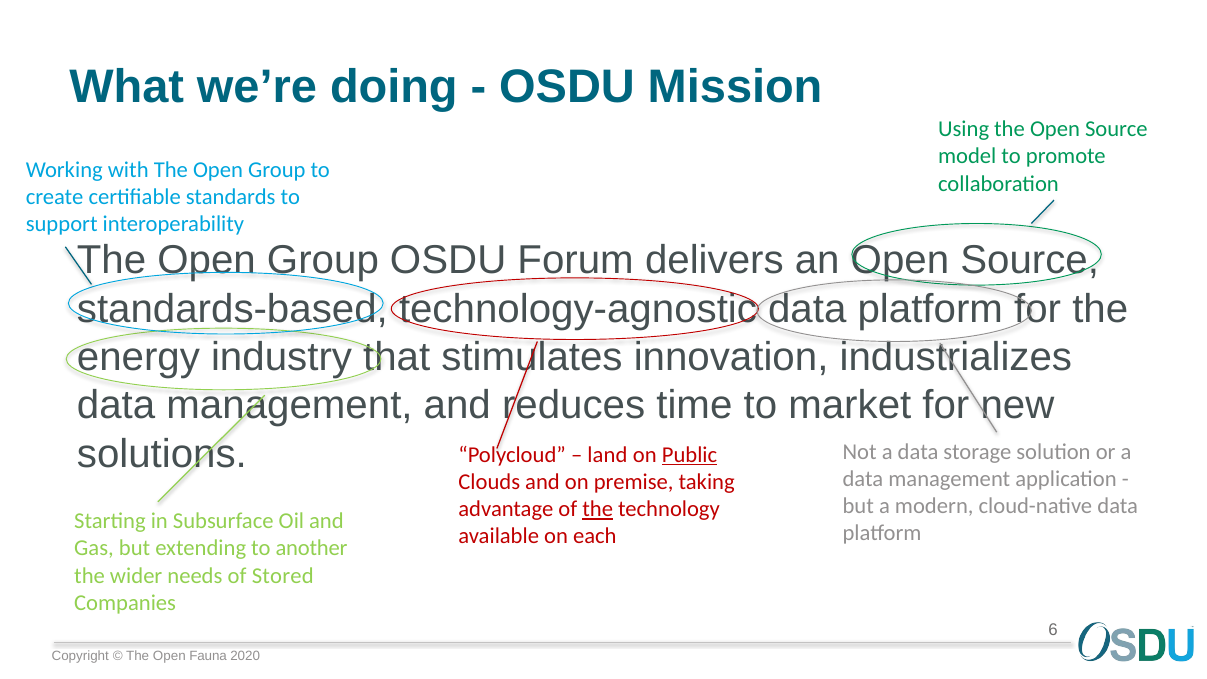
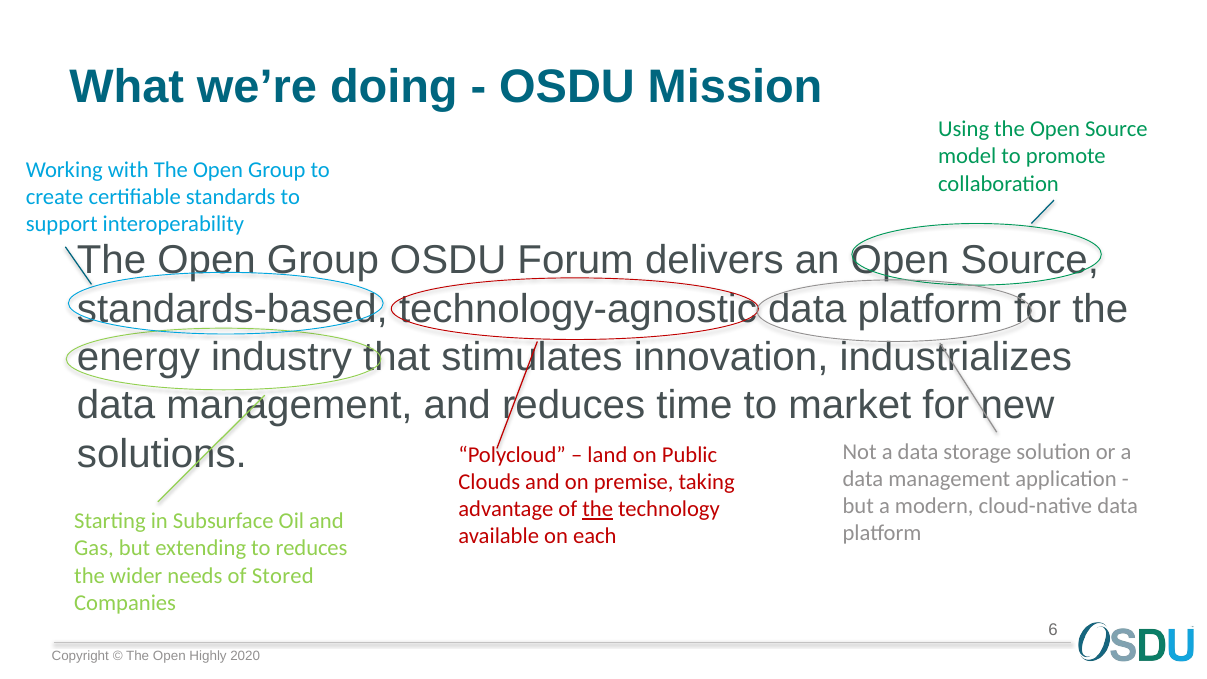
Public underline: present -> none (690, 455)
to another: another -> reduces (312, 548)
Fauna: Fauna -> Highly (208, 656)
